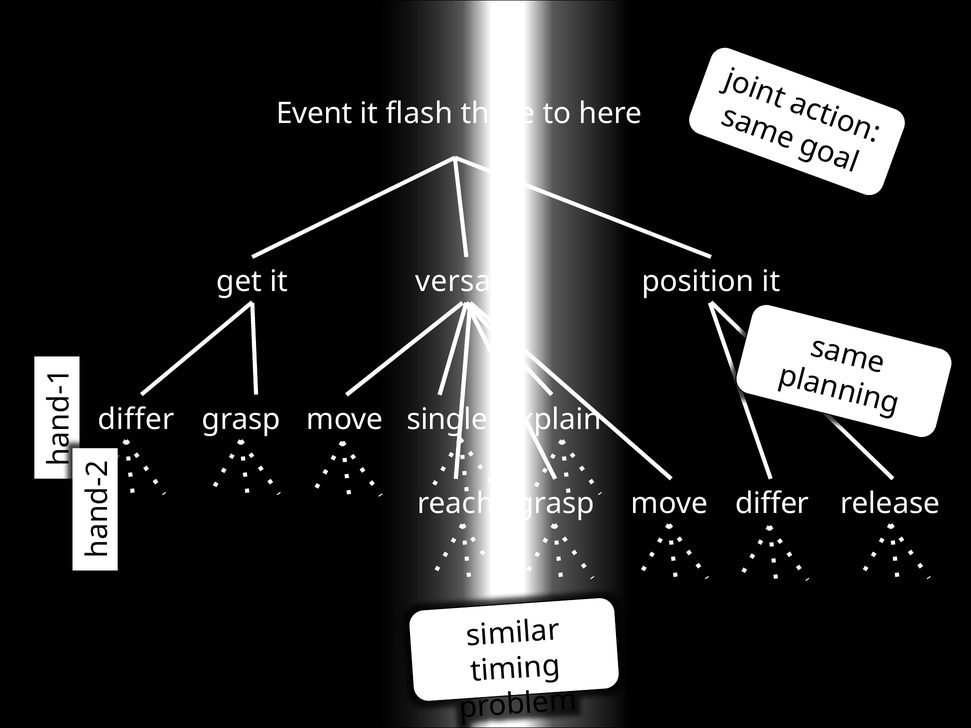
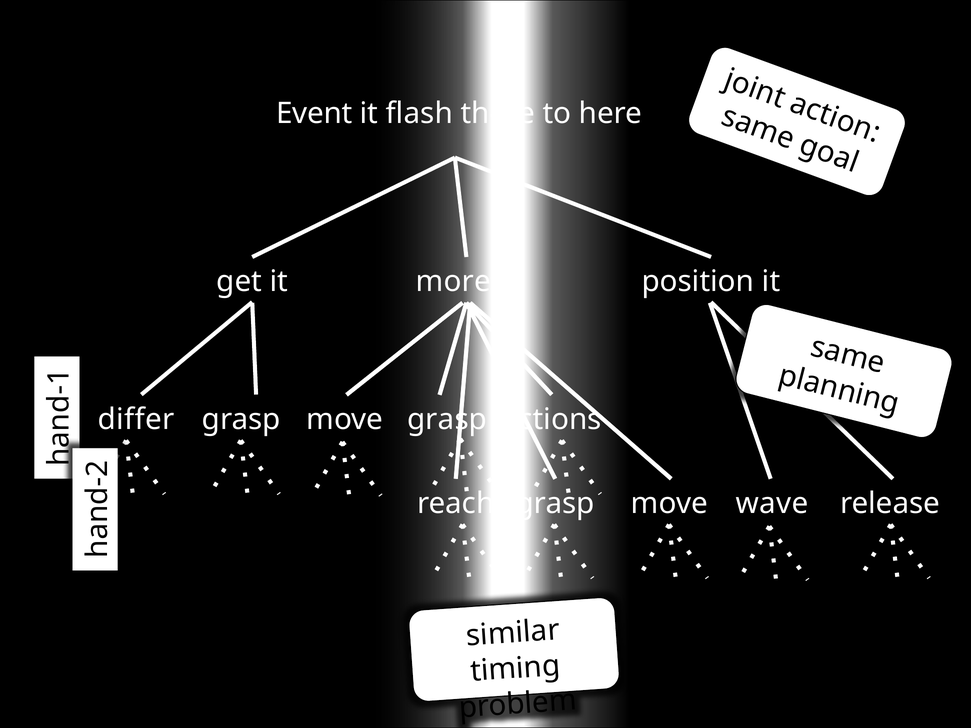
versa: versa -> more (453, 282)
explain: explain -> actions (552, 419)
move single: single -> grasp (447, 419)
differ: differ -> wave (772, 504)
